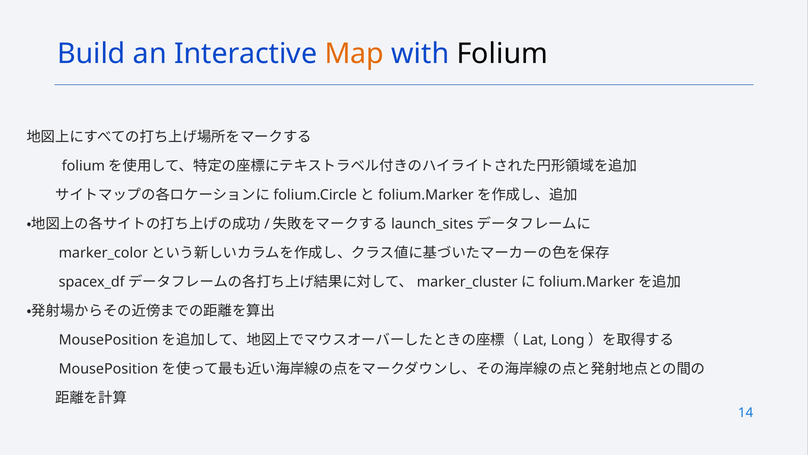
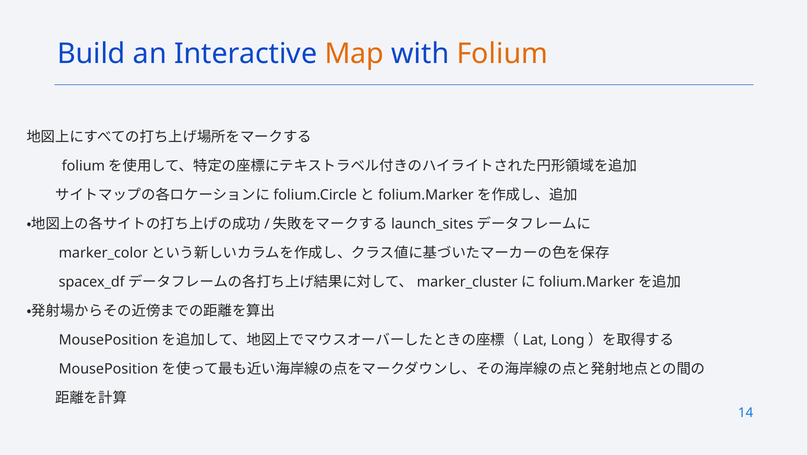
Folium colour: black -> orange (502, 54)
